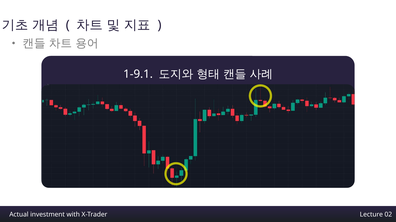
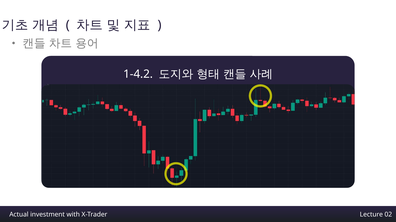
1-9.1: 1-9.1 -> 1-4.2 (138, 74)
